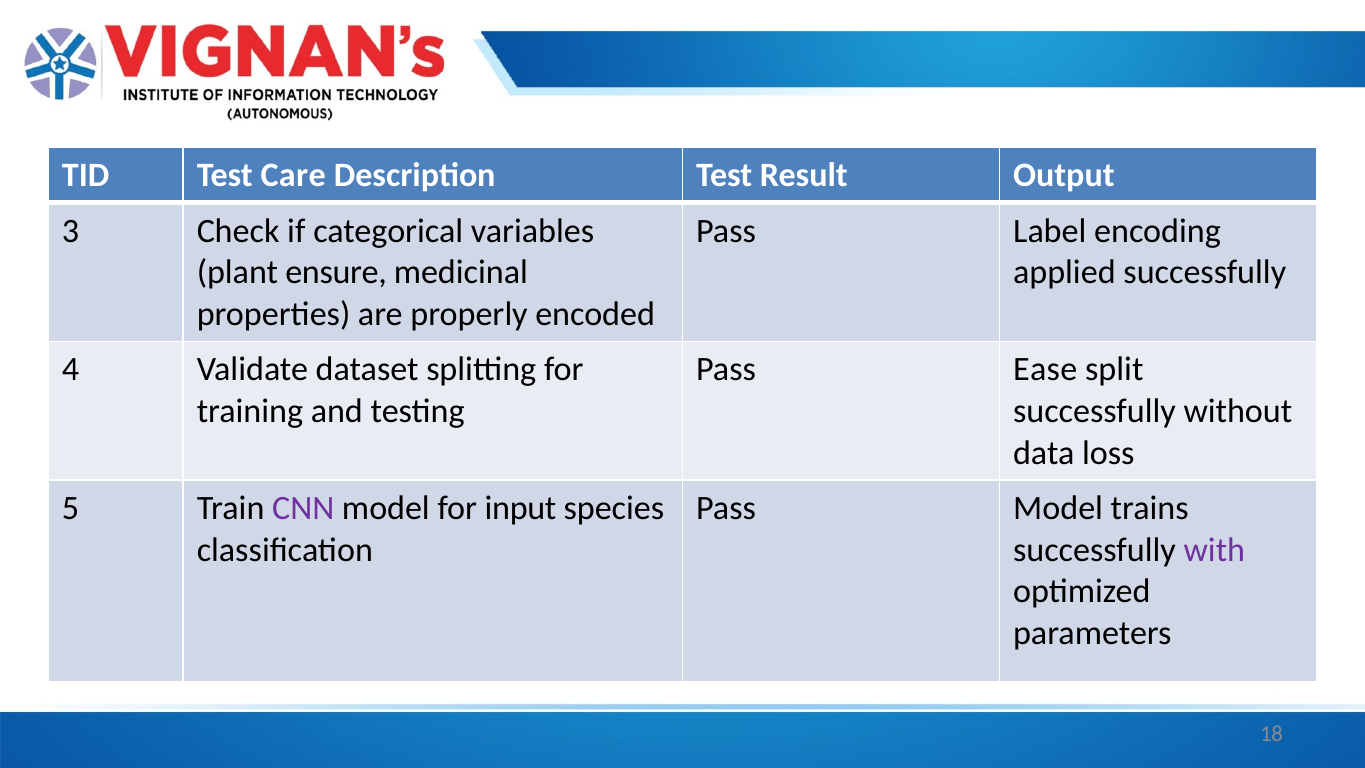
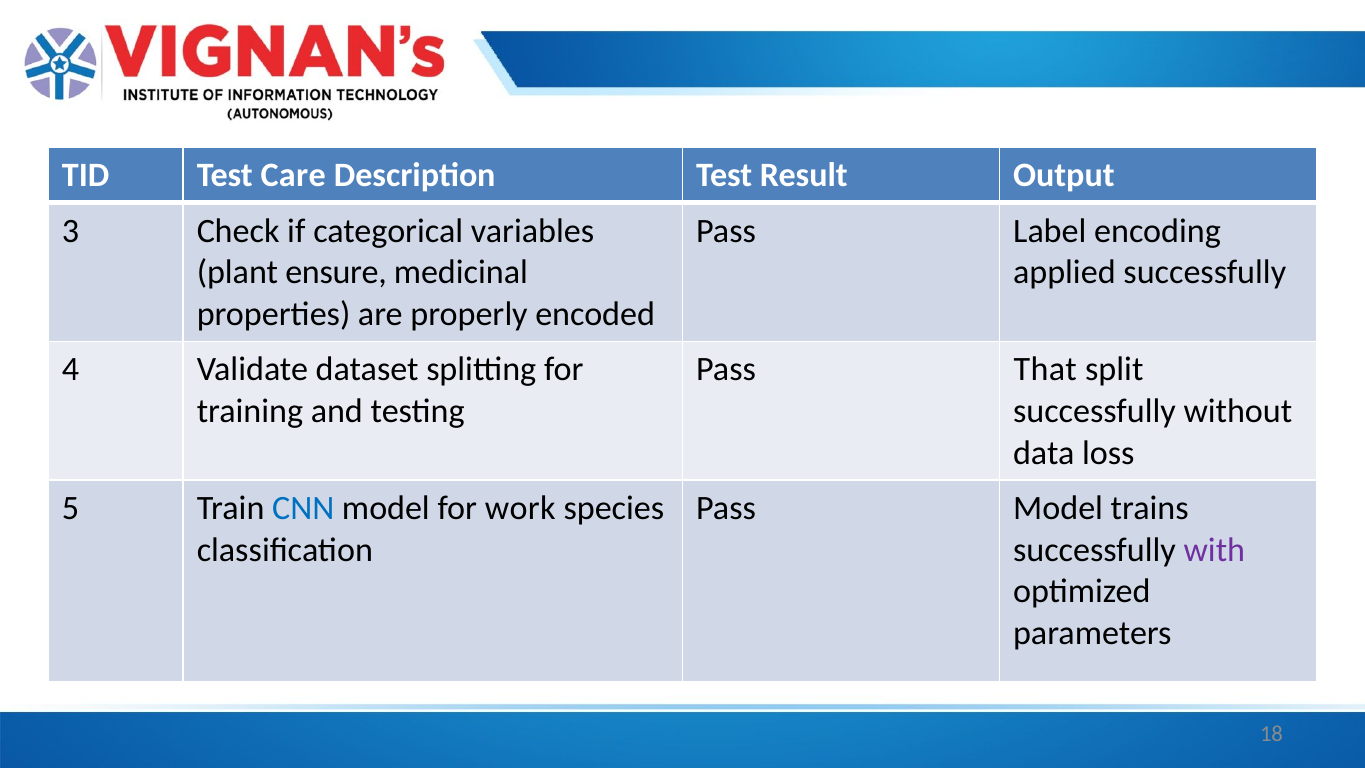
Ease: Ease -> That (1045, 369)
CNN colour: purple -> blue (303, 508)
input: input -> work (520, 508)
